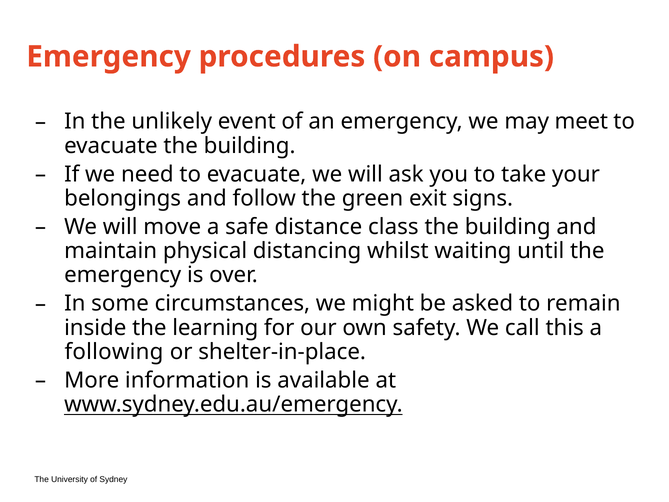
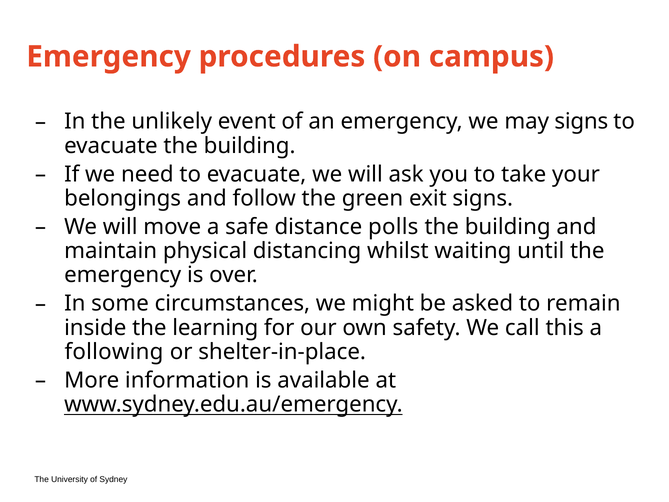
may meet: meet -> signs (581, 122)
class: class -> polls (393, 227)
